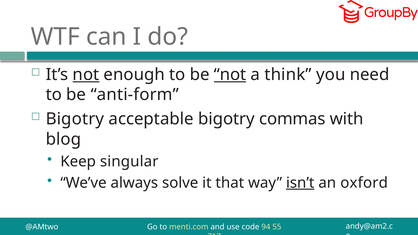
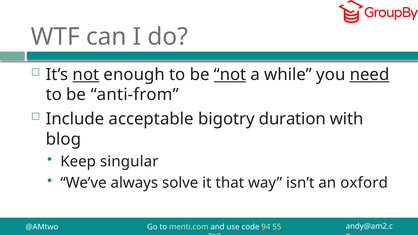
think: think -> while (288, 75)
need underline: none -> present (370, 75)
anti-form: anti-form -> anti-from (135, 95)
Bigotry: Bigotry -> Include (75, 119)
commas: commas -> duration (292, 119)
isn’t underline: present -> none (300, 183)
